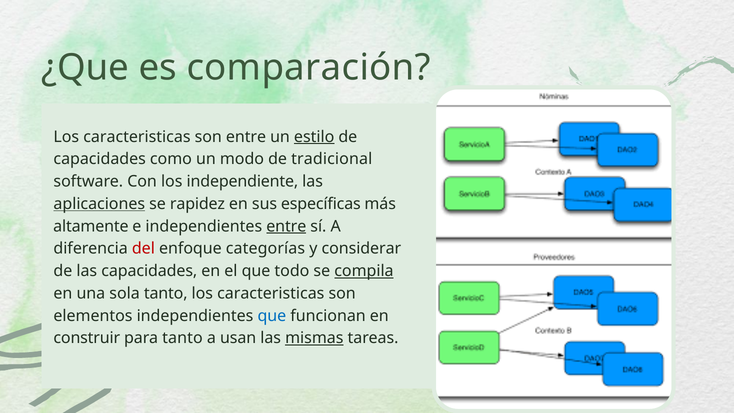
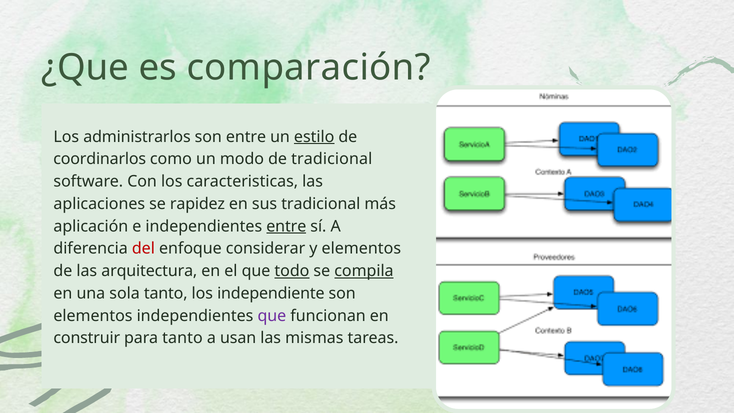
caracteristicas: caracteristicas -> administrarlos (137, 137)
capacidades: capacidades -> coordinarlos (100, 159)
independiente: independiente -> caracteristicas (242, 181)
aplicaciones underline: present -> none (99, 204)
sus específicas: específicas -> tradicional (321, 204)
altamente: altamente -> aplicación (91, 226)
categorías: categorías -> considerar (266, 249)
y considerar: considerar -> elementos (361, 249)
las capacidades: capacidades -> arquitectura (149, 271)
todo underline: none -> present (292, 271)
caracteristicas: caracteristicas -> independiente (271, 293)
que colour: blue -> purple (272, 316)
mismas underline: present -> none (314, 338)
